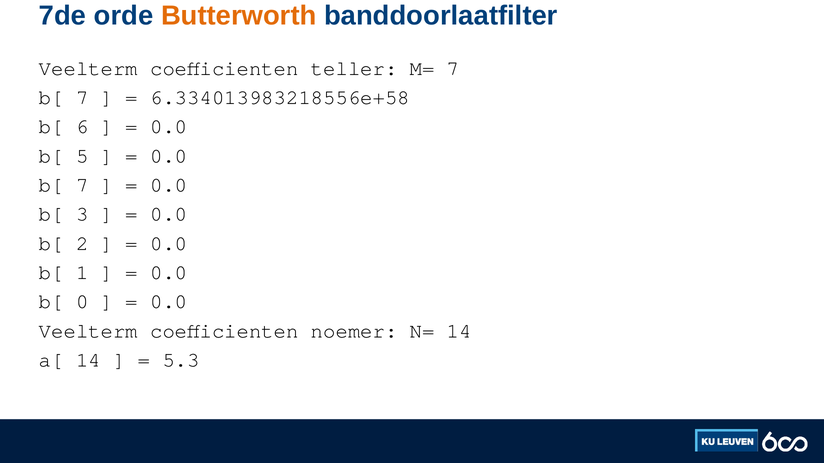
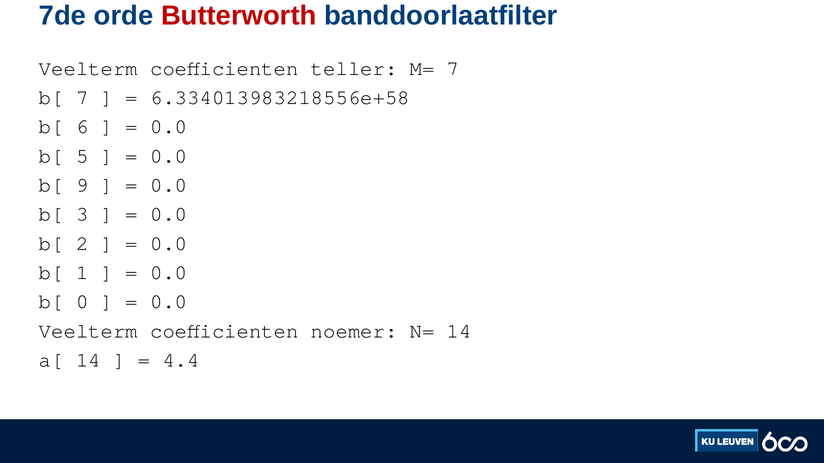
Butterworth colour: orange -> red (239, 16)
7: 7 -> 9 (82, 185)
5.3: 5.3 -> 4.4 (181, 360)
